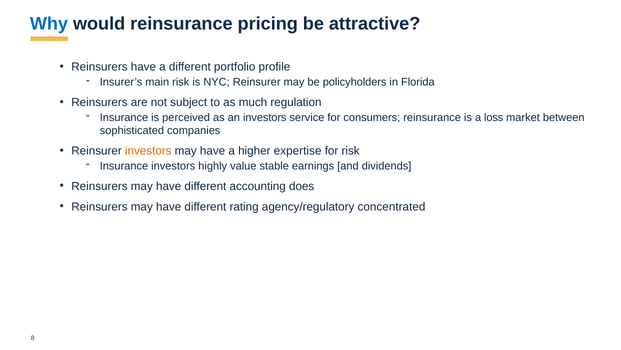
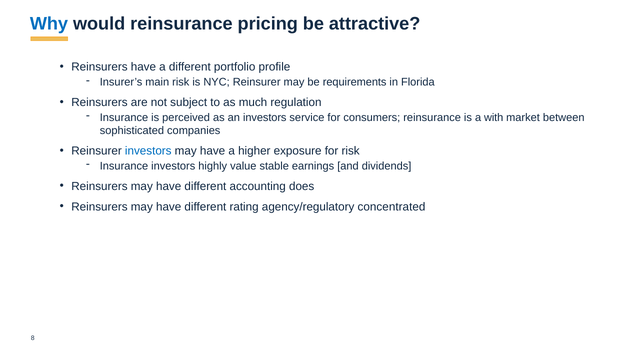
policyholders: policyholders -> requirements (355, 82)
loss: loss -> with (494, 117)
investors colour: orange -> blue (148, 151)
expertise: expertise -> exposure (298, 151)
